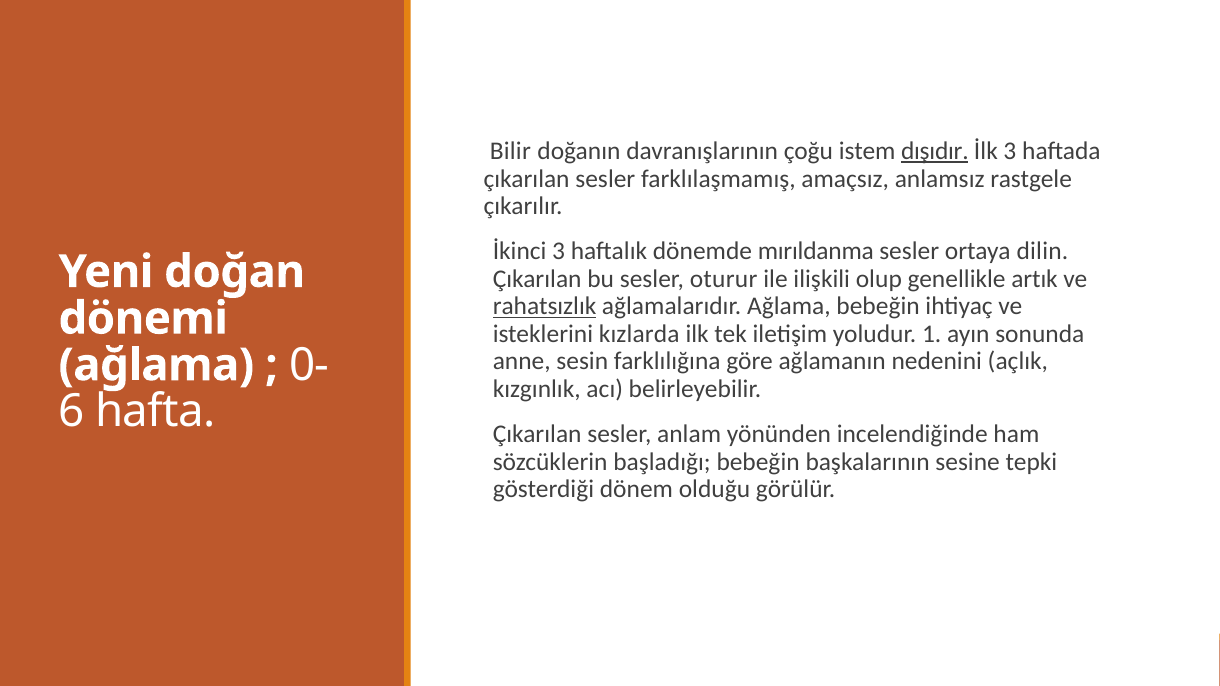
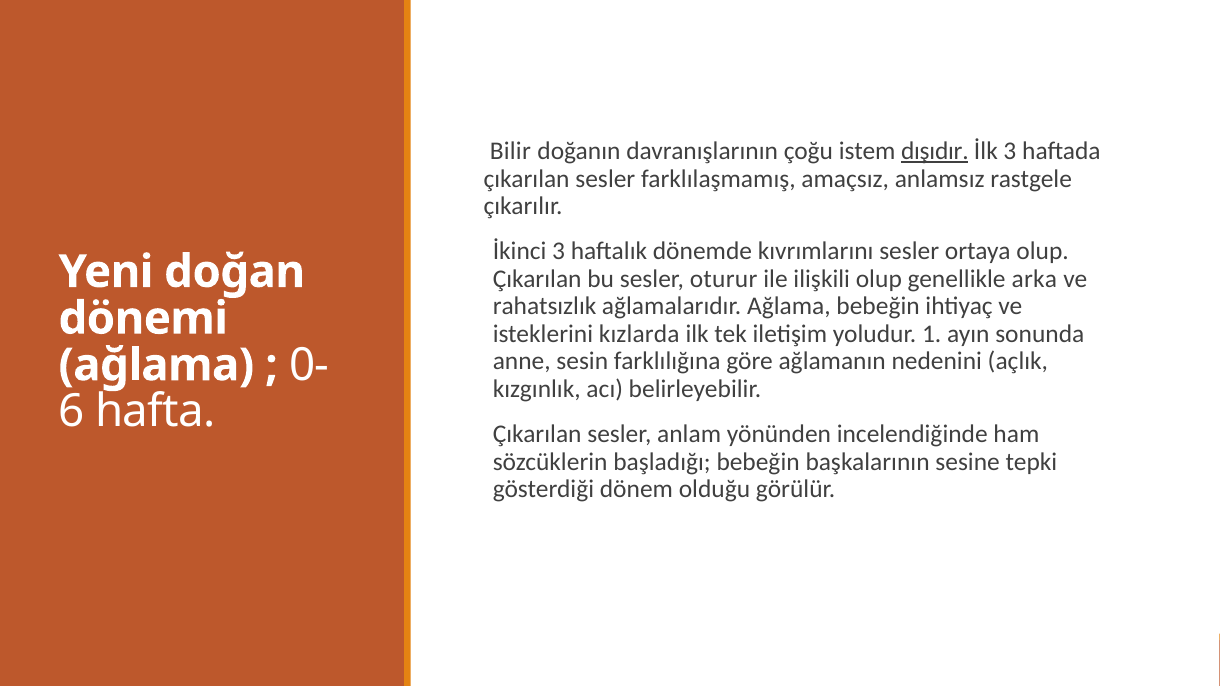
mırıldanma: mırıldanma -> kıvrımlarını (816, 252)
ortaya dilin: dilin -> olup (1043, 252)
artık: artık -> arka (1034, 279)
rahatsızlık underline: present -> none (545, 307)
